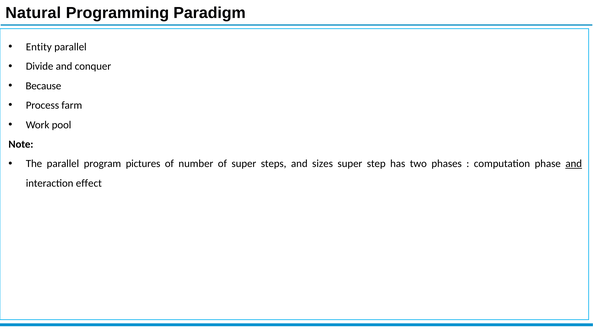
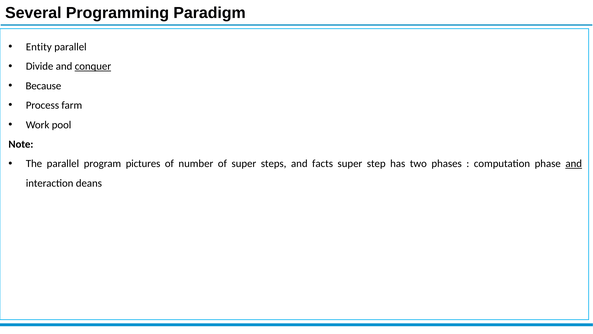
Natural: Natural -> Several (33, 13)
conquer underline: none -> present (93, 66)
sizes: sizes -> facts (323, 163)
effect: effect -> deans (89, 183)
